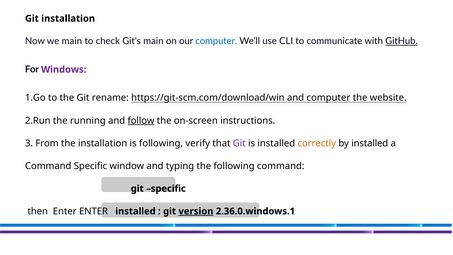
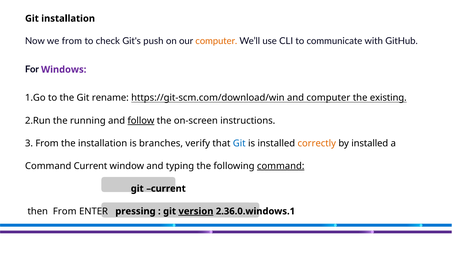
we main: main -> from (72, 41)
Git's main: main -> push (153, 41)
computer colour: blue -> orange (216, 41)
GitHub underline: present -> none (402, 41)
website: website -> existing (388, 98)
is following: following -> branches (161, 143)
Git colour: purple -> blue (239, 143)
Command Specific: Specific -> Current (91, 166)
command underline: none -> present (281, 166)
git specific: specific -> current (166, 188)
then Enter: Enter -> From (65, 211)
ENTER installed: installed -> pressing (135, 211)
